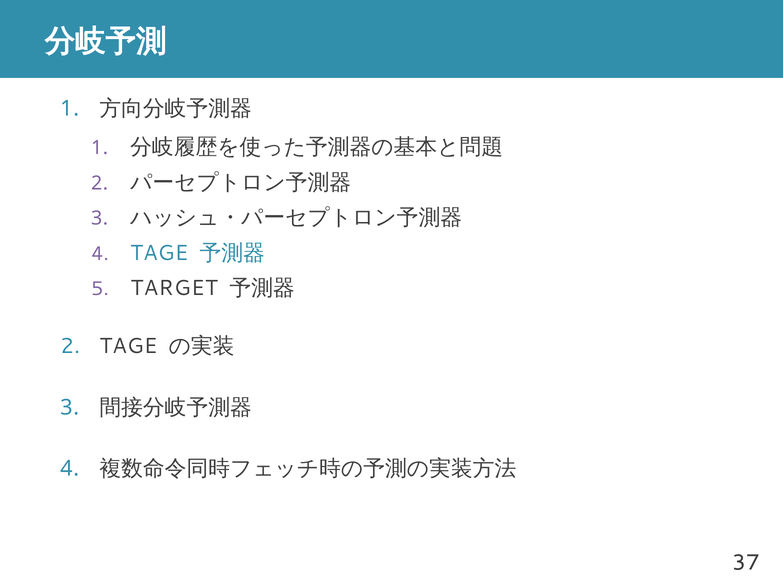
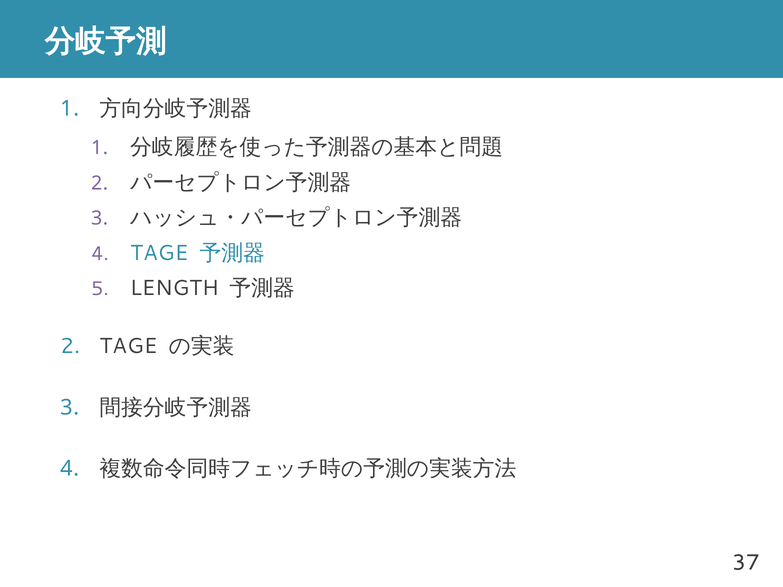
TARGET: TARGET -> LENGTH (174, 288)
